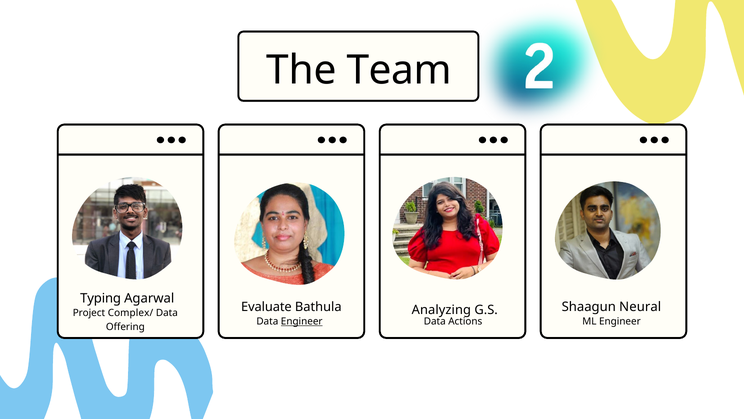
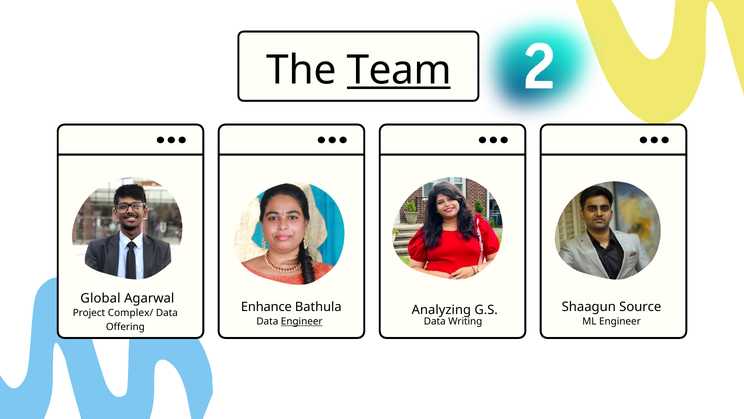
Team underline: none -> present (399, 70)
Typing: Typing -> Global (100, 298)
Neural: Neural -> Source (640, 306)
Evaluate: Evaluate -> Enhance (266, 306)
Actions: Actions -> Writing (465, 321)
